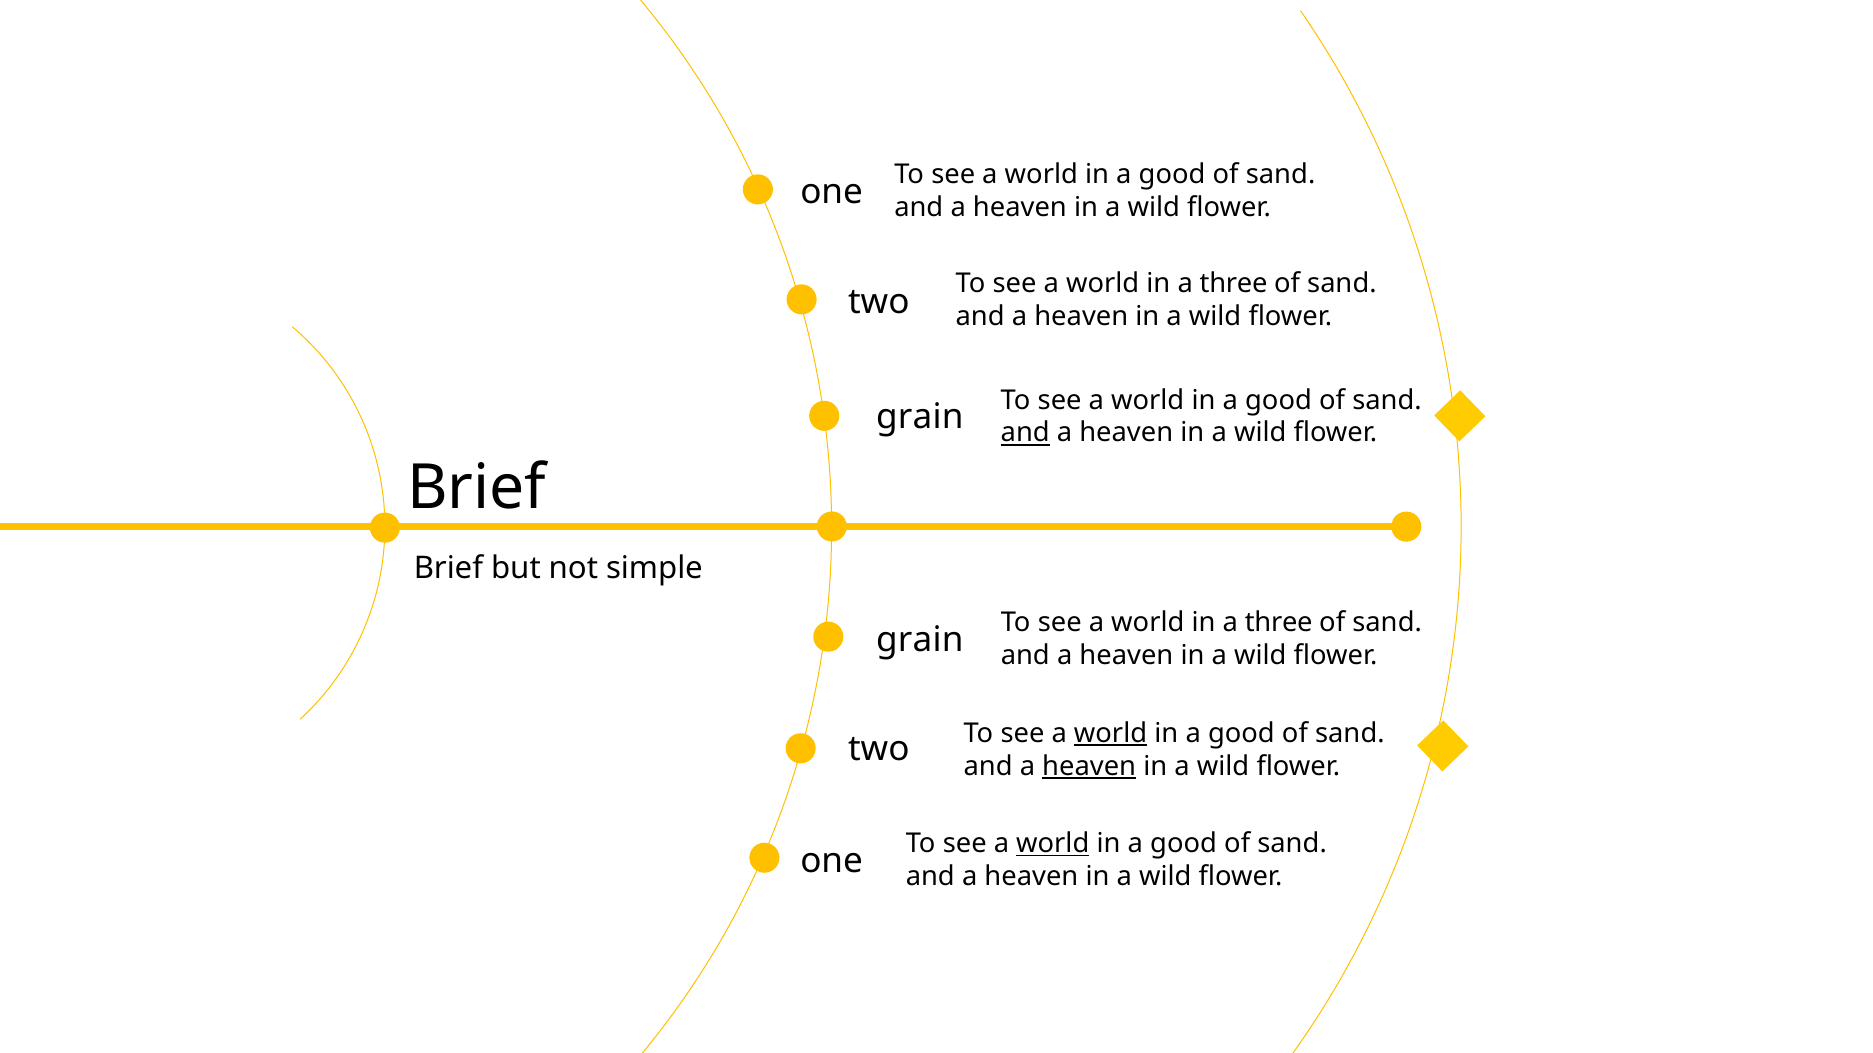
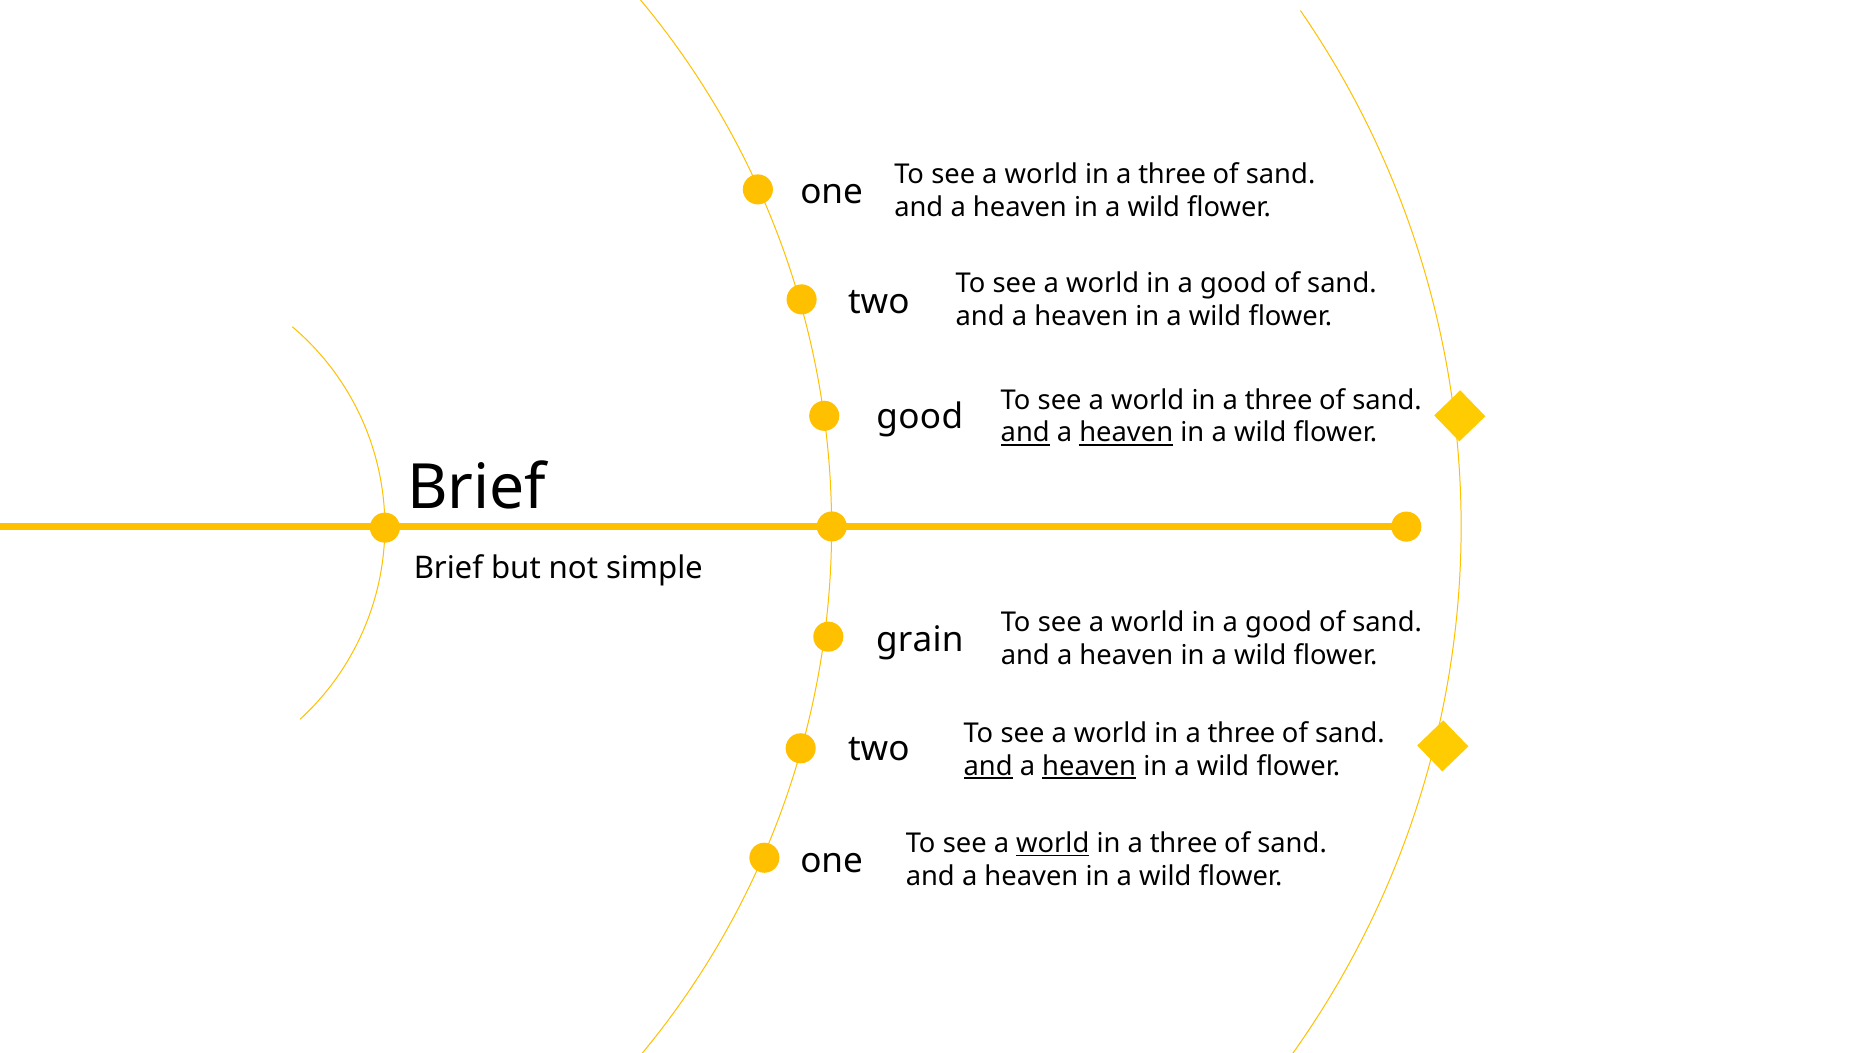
good: good -> three (1172, 175)
three: three -> good (1233, 284)
good: good -> three (1279, 400)
grain: grain -> good (920, 417)
heaven underline: none -> present (1126, 433)
three: three -> good (1279, 623)
world underline: present -> none (1111, 734)
good: good -> three (1242, 734)
and underline: none -> present (988, 766)
good: good -> three (1184, 844)
